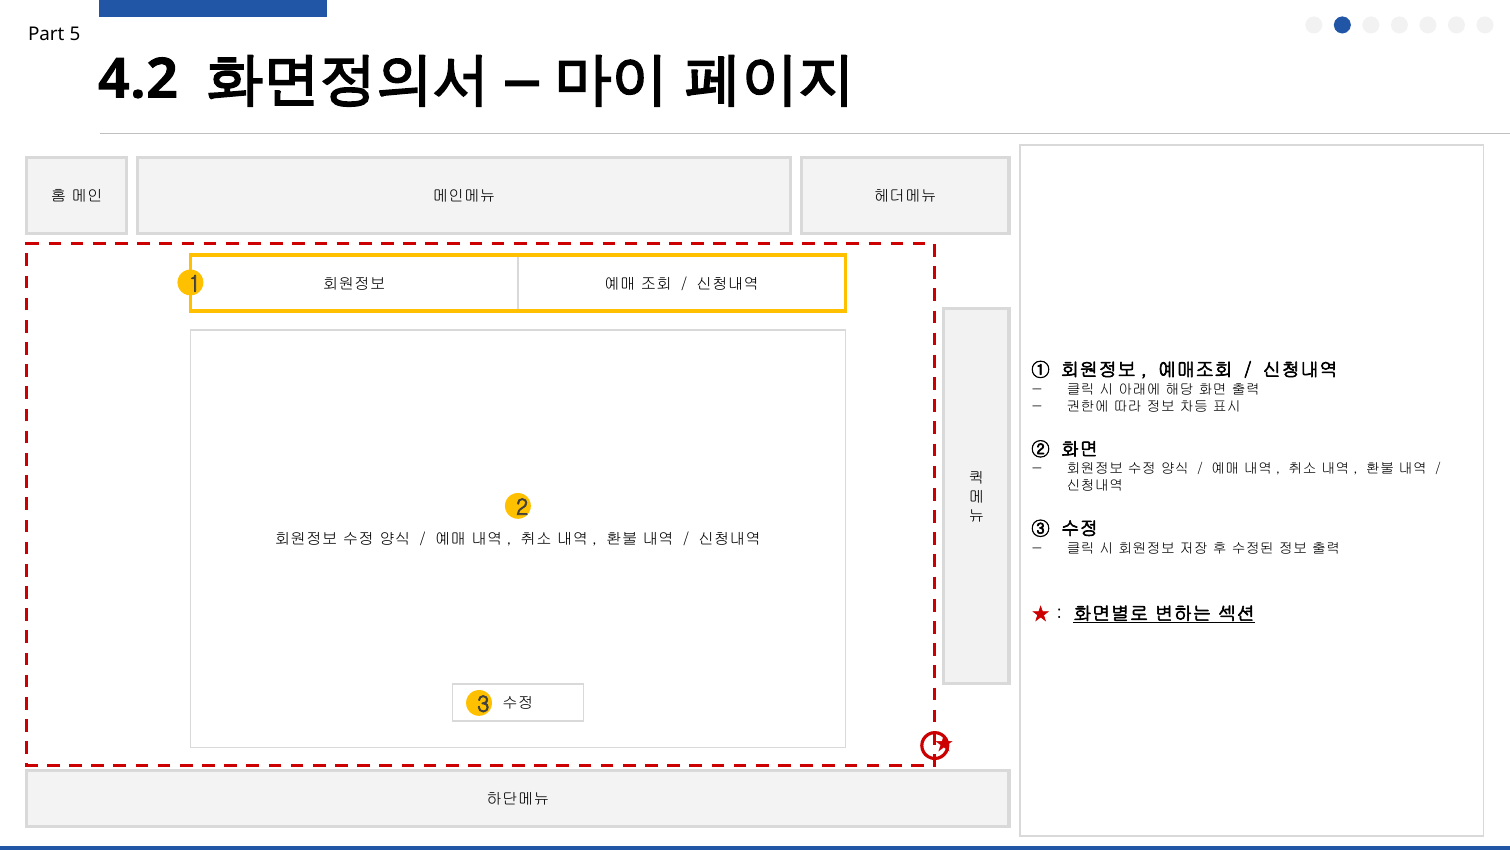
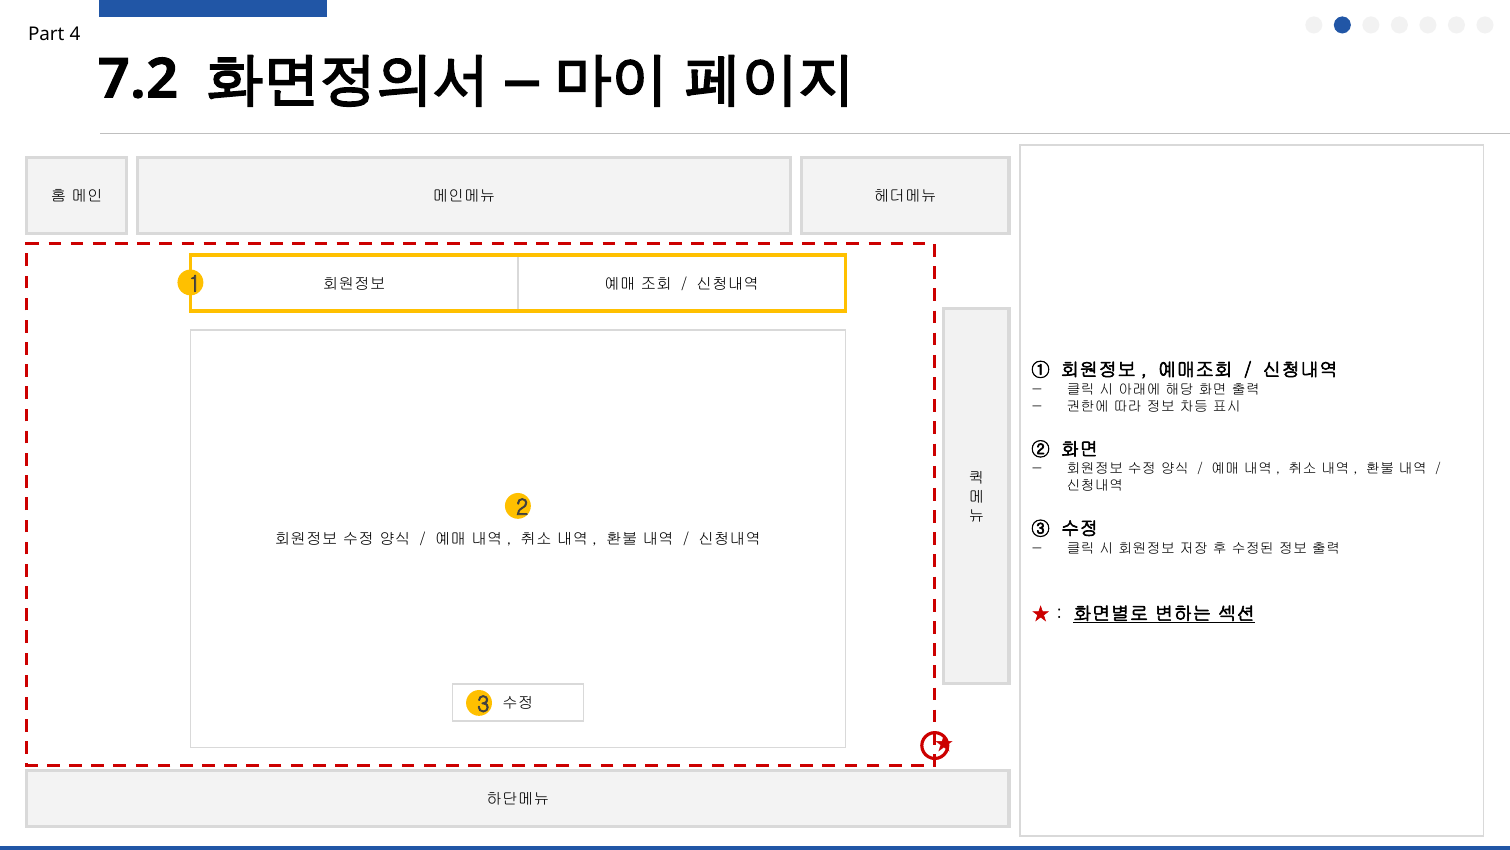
5: 5 -> 4 (75, 35)
4.2: 4.2 -> 7.2 (138, 79)
